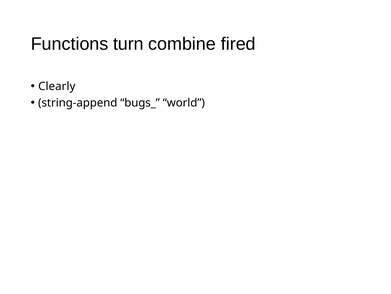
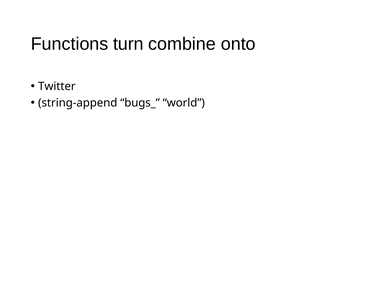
fired: fired -> onto (238, 44)
Clearly: Clearly -> Twitter (57, 86)
